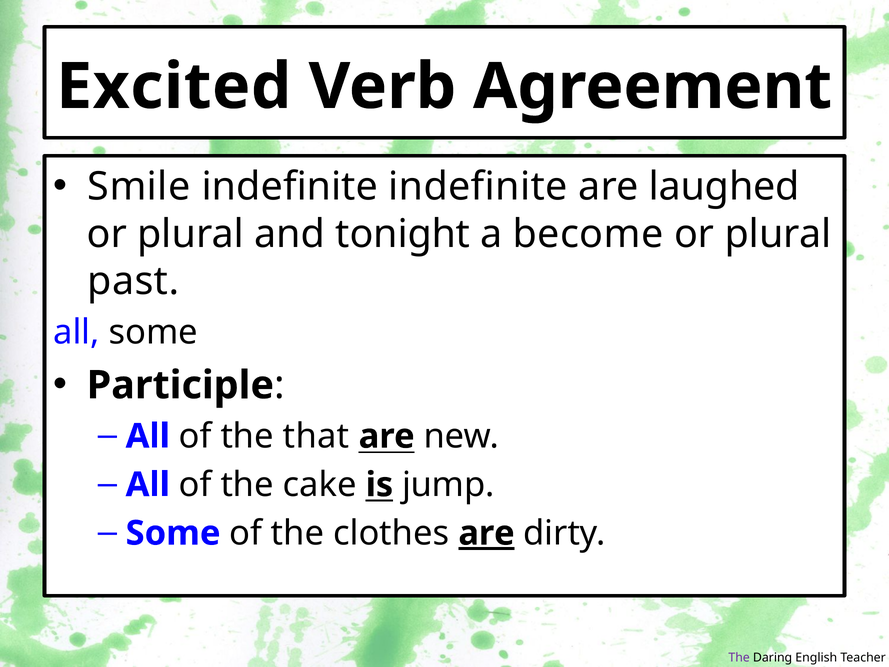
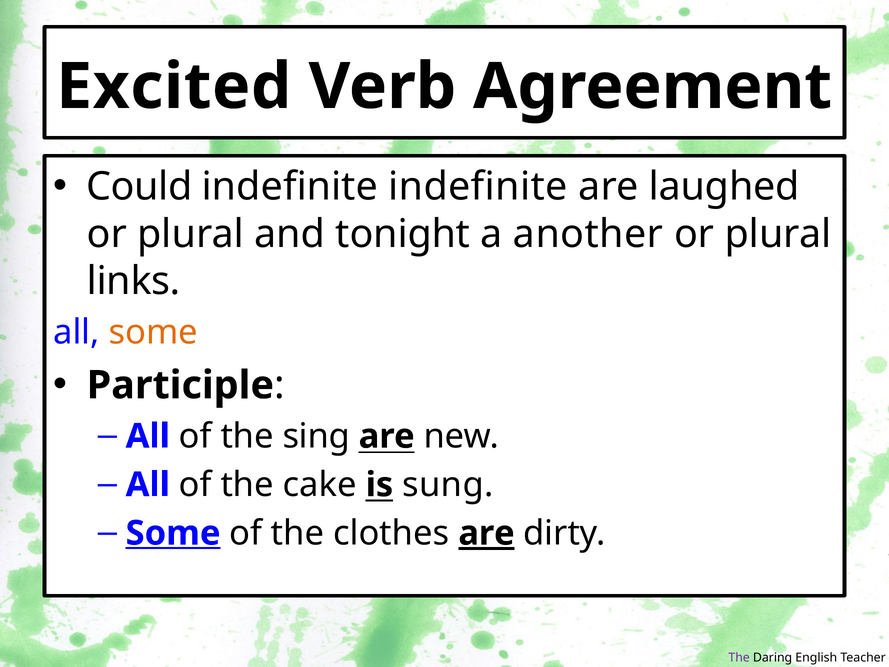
Smile: Smile -> Could (139, 186)
become: become -> another (588, 234)
past: past -> links (134, 281)
some colour: black -> orange (153, 332)
that: that -> sing (316, 436)
jump: jump -> sung (448, 485)
Some underline: none -> present (173, 533)
